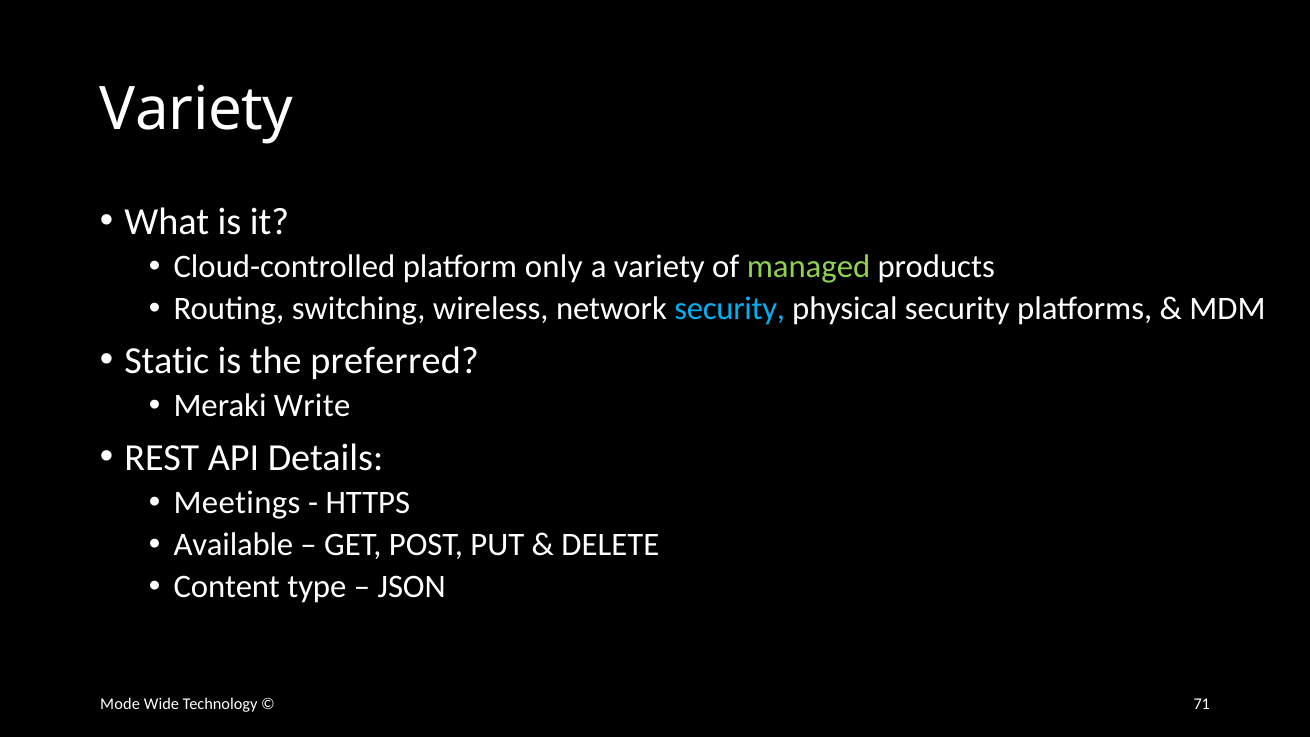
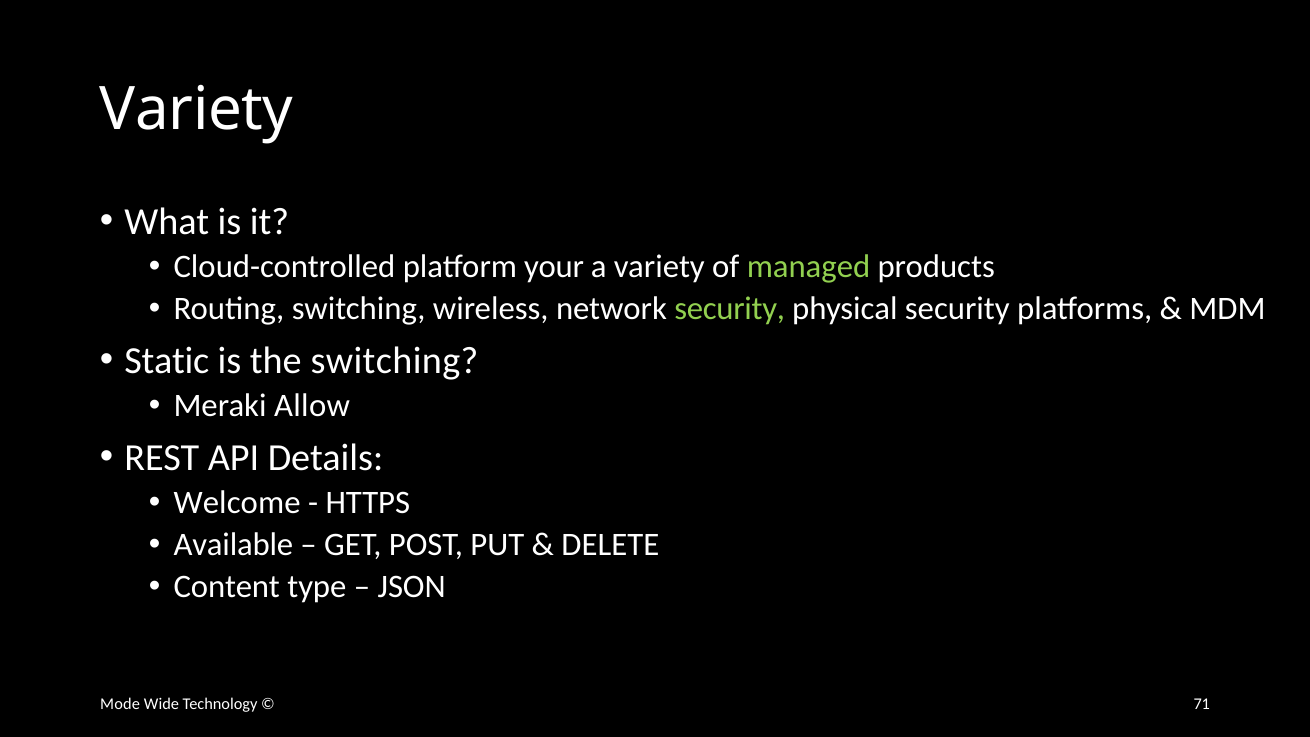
only: only -> your (554, 267)
security colour: light blue -> light green (730, 309)
the preferred: preferred -> switching (394, 361)
Write: Write -> Allow (312, 406)
Meetings: Meetings -> Welcome (237, 503)
